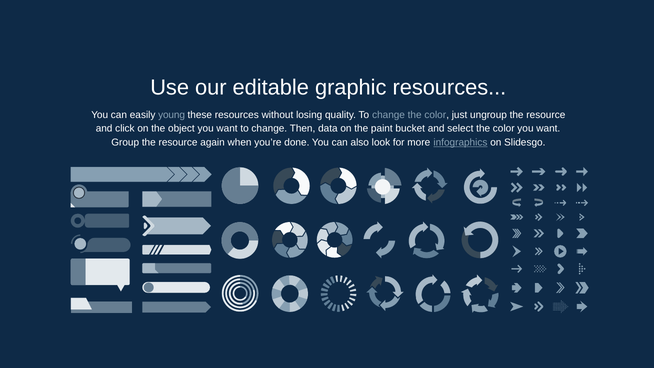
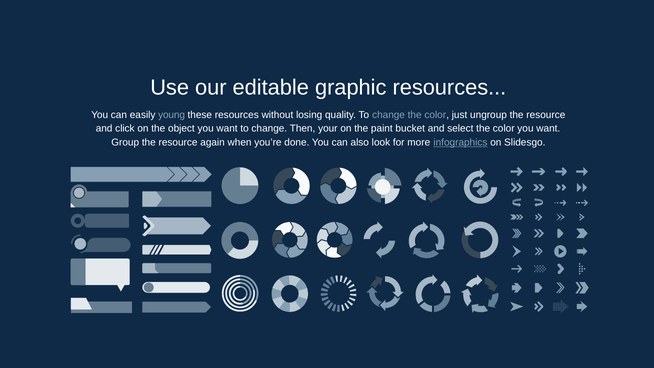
data: data -> your (328, 129)
